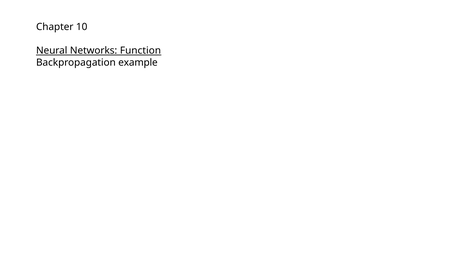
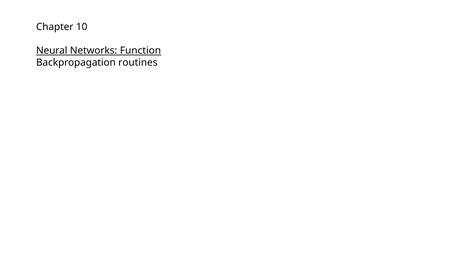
example: example -> routines (138, 62)
